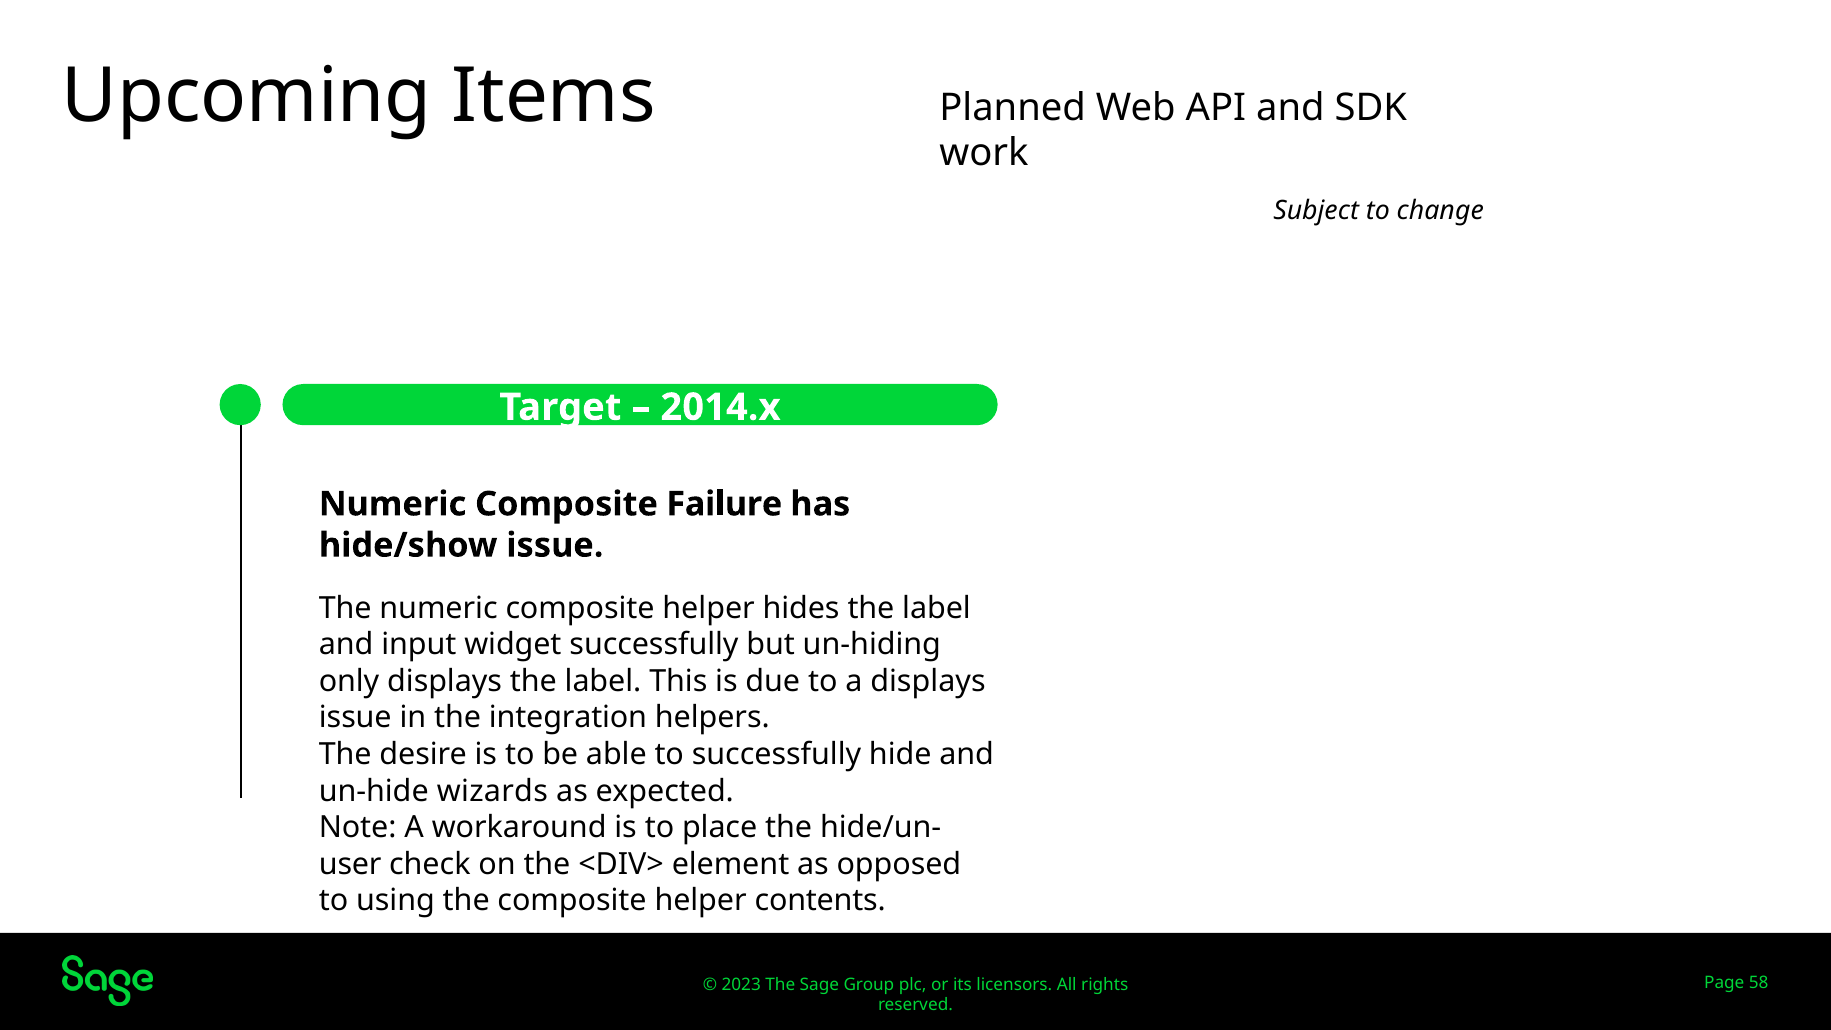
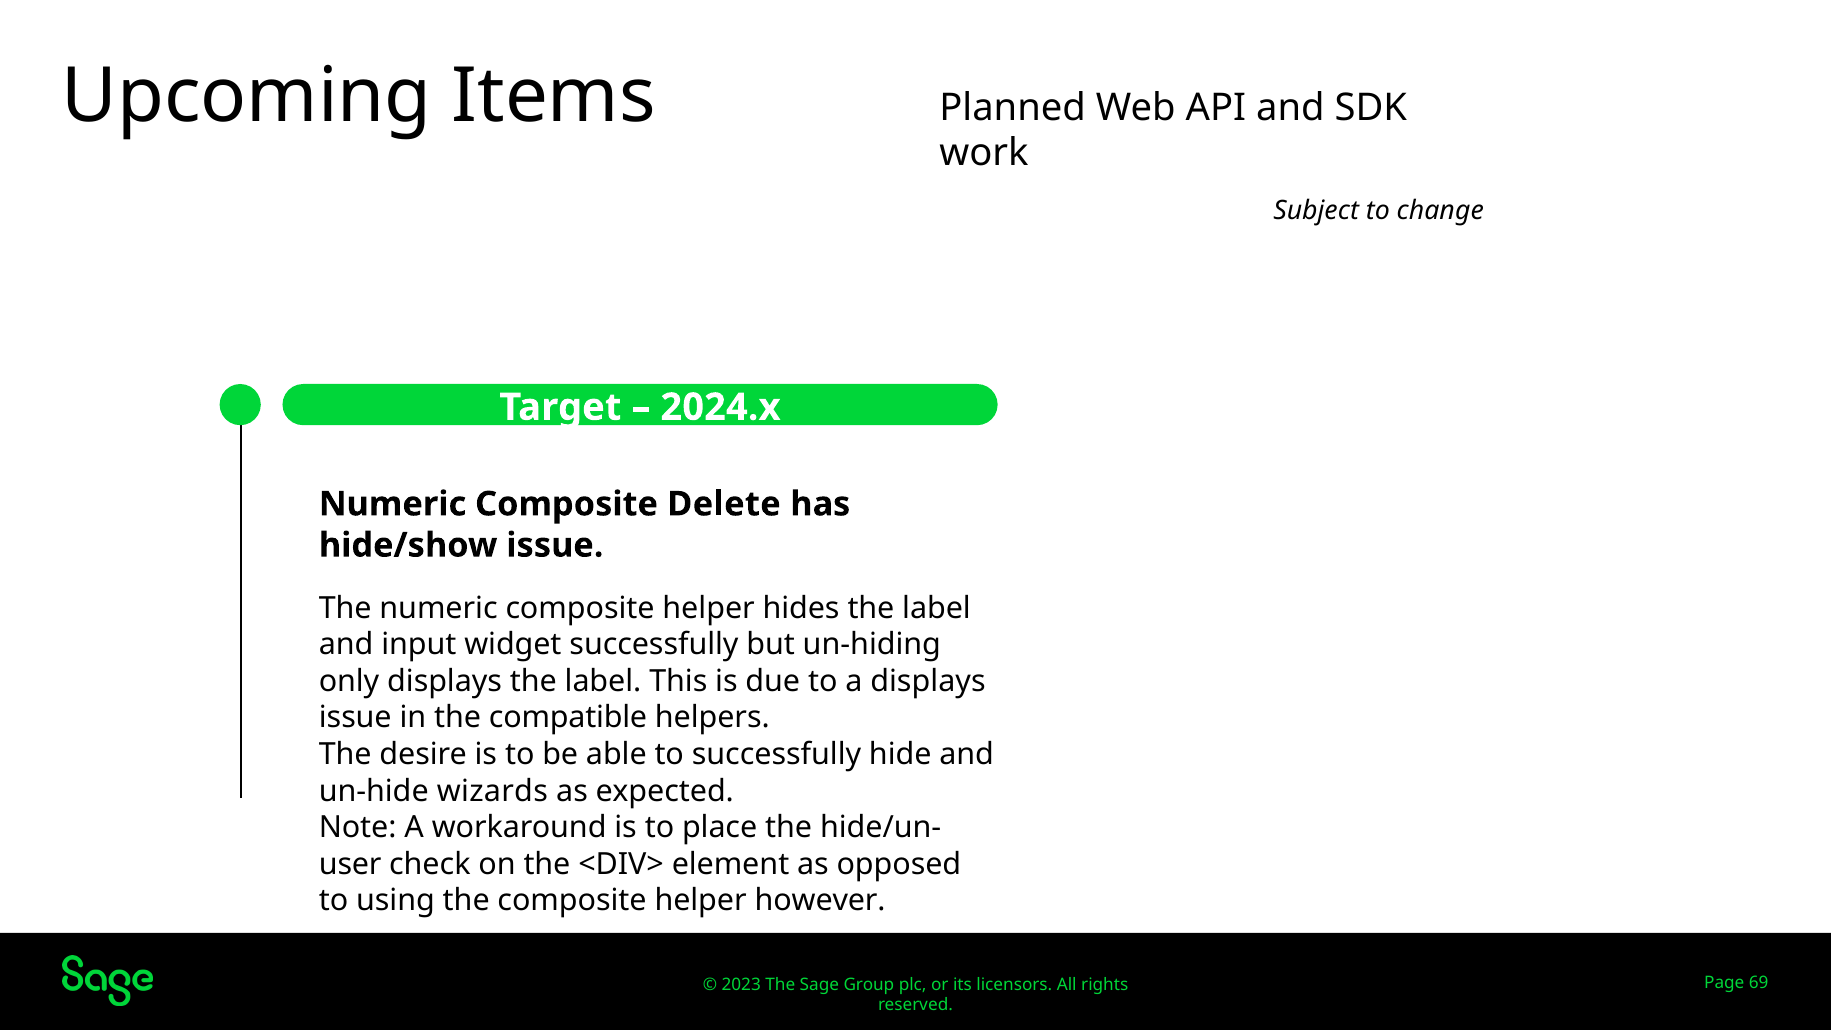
2014.x: 2014.x -> 2024.x (721, 407)
Failure: Failure -> Delete (724, 504)
integration: integration -> compatible (568, 718)
contents: contents -> however (820, 901)
58: 58 -> 69 (1759, 983)
